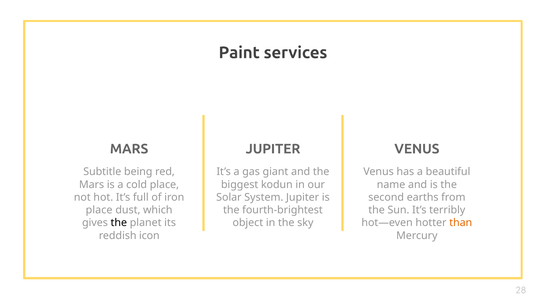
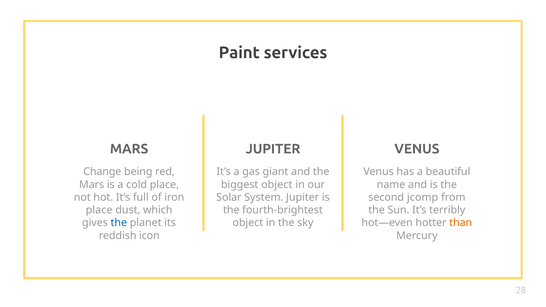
Subtitle: Subtitle -> Change (102, 172)
biggest kodun: kodun -> object (277, 185)
earths: earths -> jcomp (423, 197)
the colour: black -> blue (119, 223)
